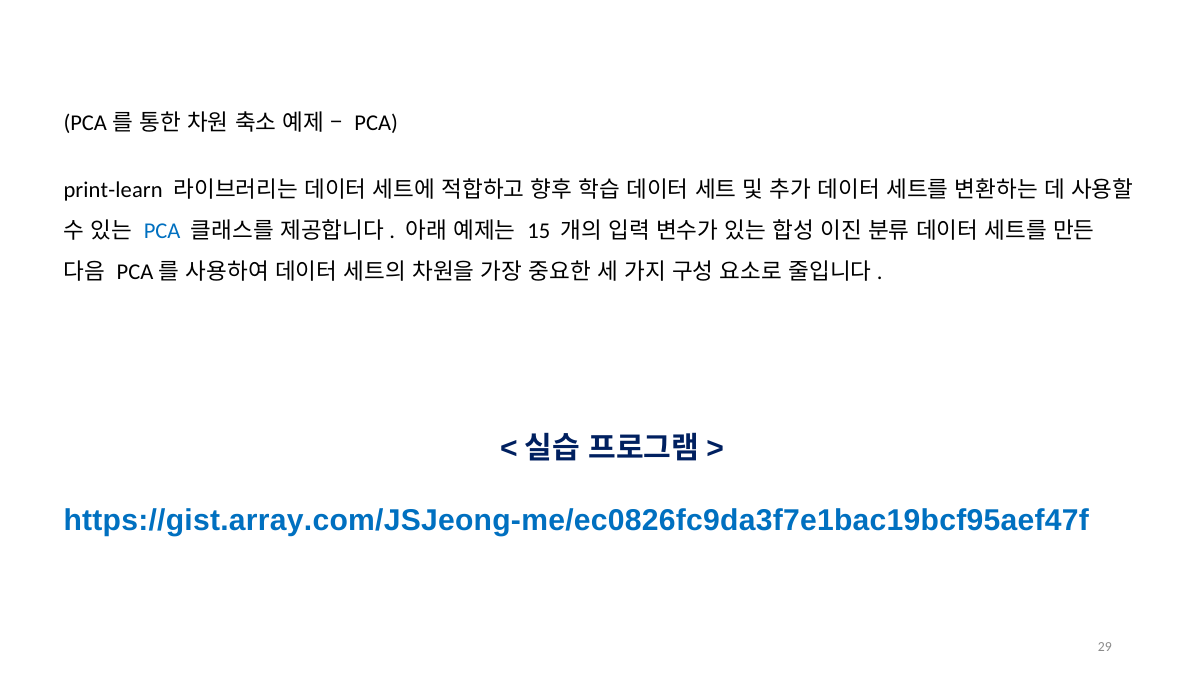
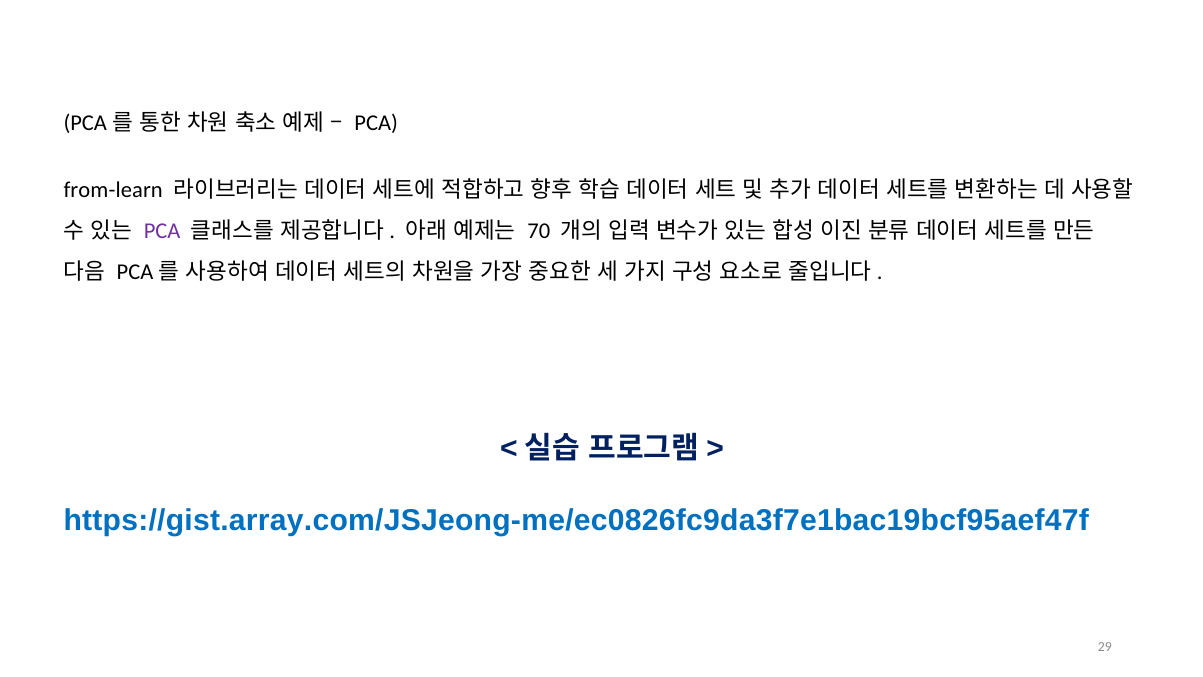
print-learn: print-learn -> from-learn (113, 190)
PCA colour: blue -> purple (162, 231)
15: 15 -> 70 (539, 231)
